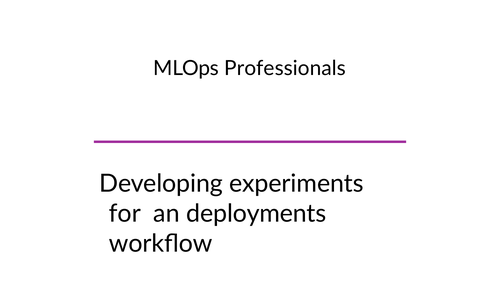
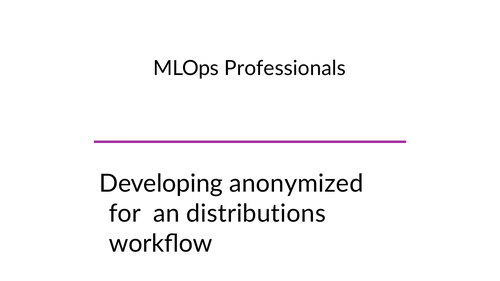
experiments: experiments -> anonymized (296, 184)
deployments: deployments -> distributions (256, 214)
